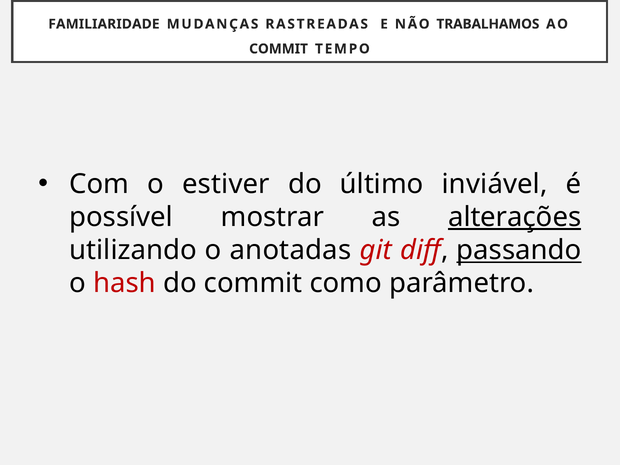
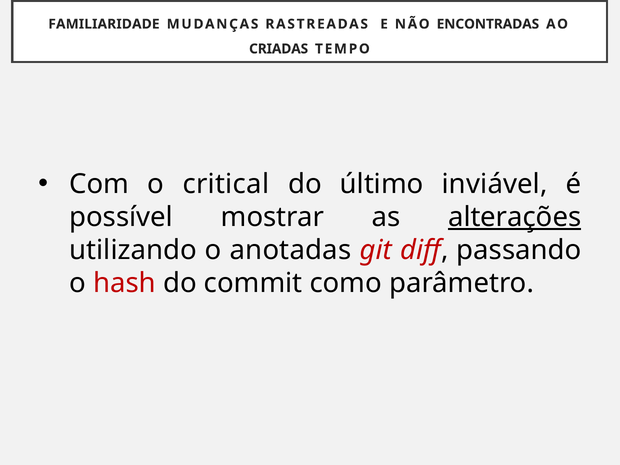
TRABALHAMOS: TRABALHAMOS -> ENCONTRADAS (488, 24)
COMMIT: COMMIT -> CRIADAS (279, 49)
estiver: estiver -> critical (226, 184)
passando underline: present -> none (519, 250)
